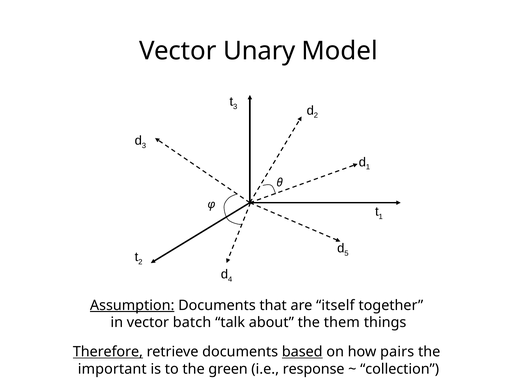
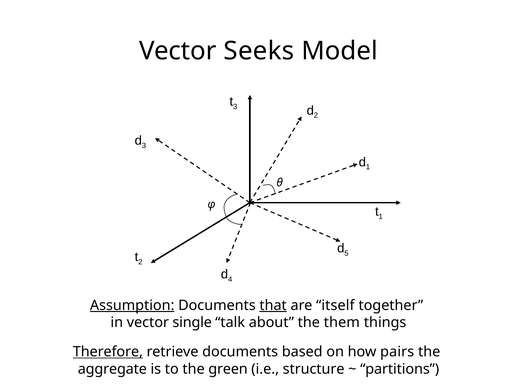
Unary: Unary -> Seeks (259, 51)
that underline: none -> present (273, 305)
batch: batch -> single (192, 322)
based underline: present -> none (302, 352)
important: important -> aggregate (112, 369)
response: response -> structure (314, 369)
collection: collection -> partitions (400, 369)
